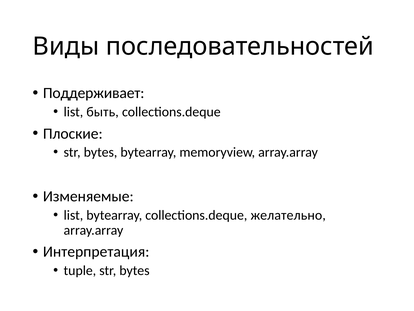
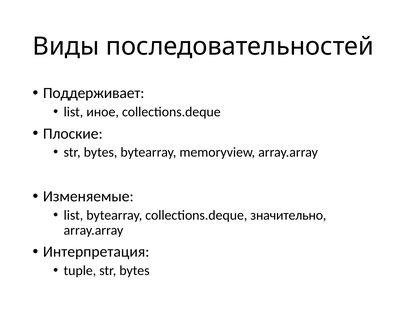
быть: быть -> иное (103, 112)
желательно: желательно -> значительно (288, 215)
